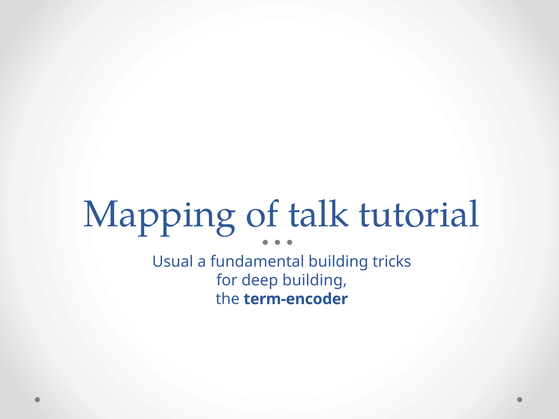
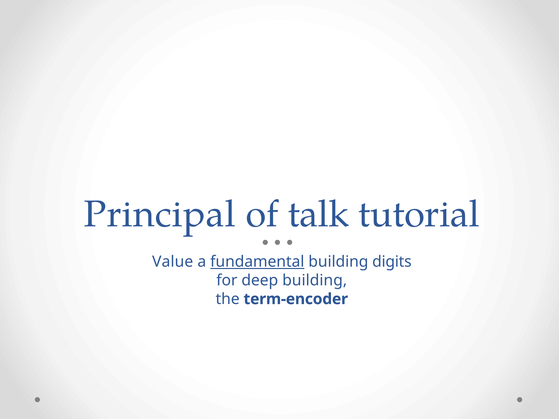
Mapping: Mapping -> Principal (160, 214)
Usual: Usual -> Value (173, 262)
fundamental underline: none -> present (257, 262)
tricks: tricks -> digits (392, 262)
